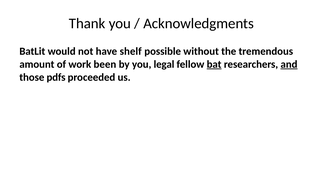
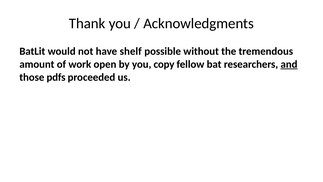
been: been -> open (105, 64)
legal: legal -> copy (164, 64)
bat underline: present -> none (214, 64)
